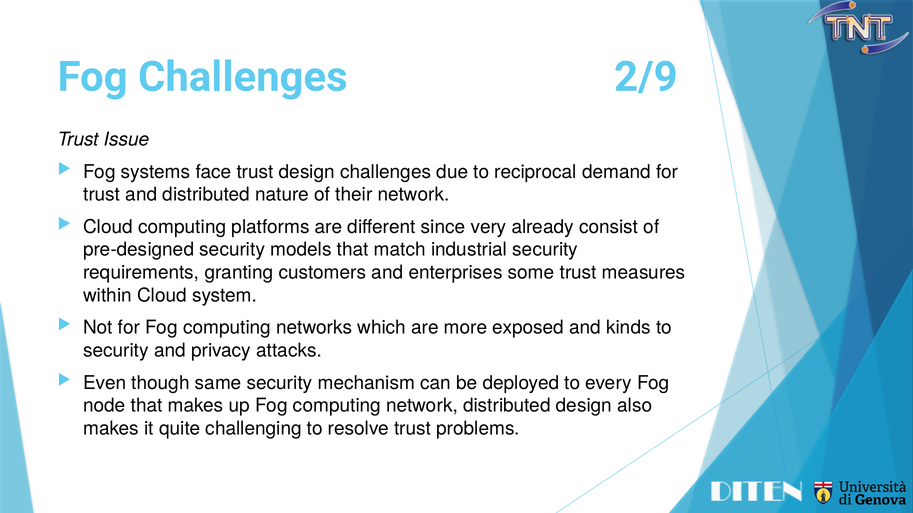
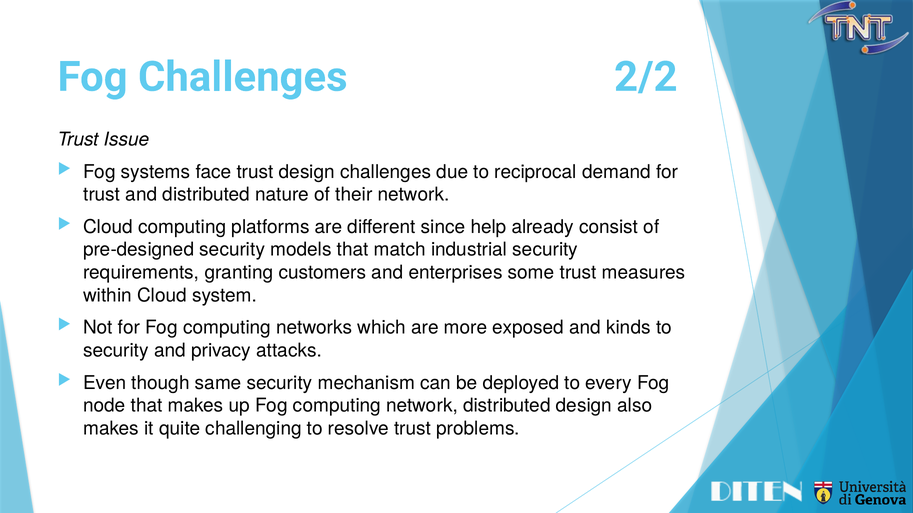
2/9: 2/9 -> 2/2 (646, 77)
very: very -> help (489, 227)
